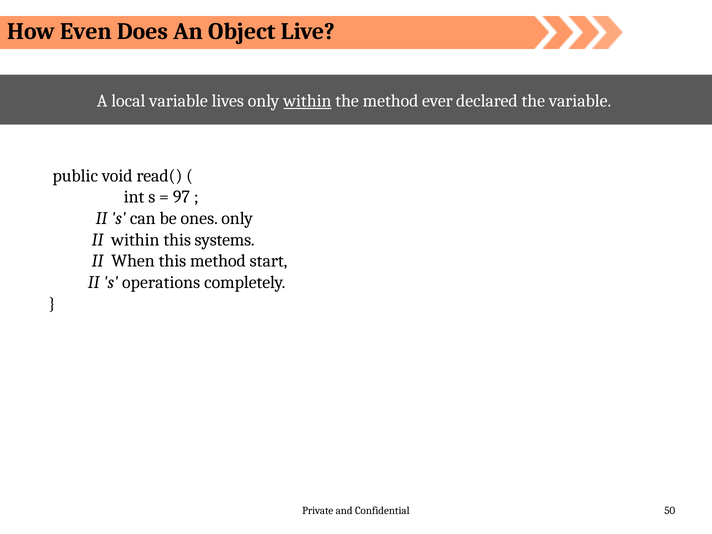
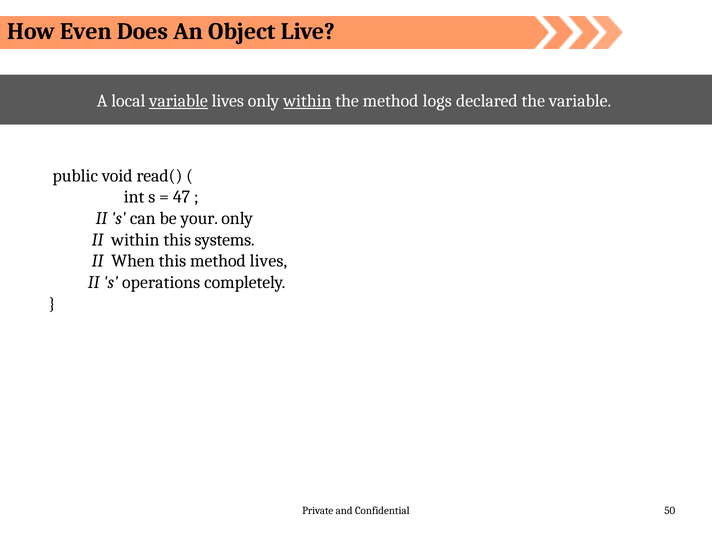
variable underline: none -> present (178, 101)
ever: ever -> logs (437, 101)
97: 97 -> 47 (181, 197)
ones: ones -> your (199, 218)
method start: start -> lives (268, 261)
